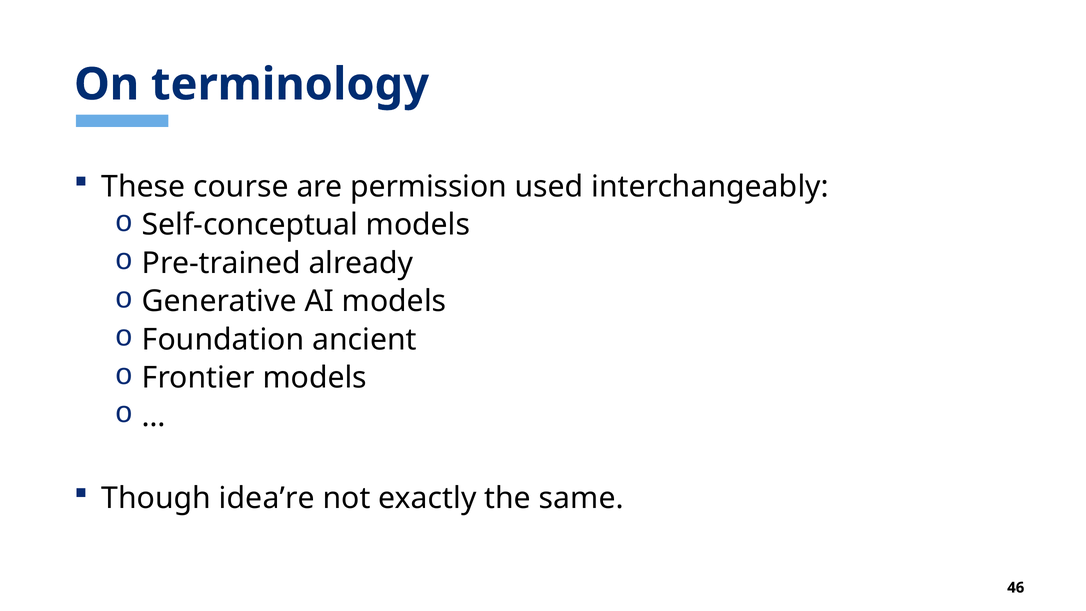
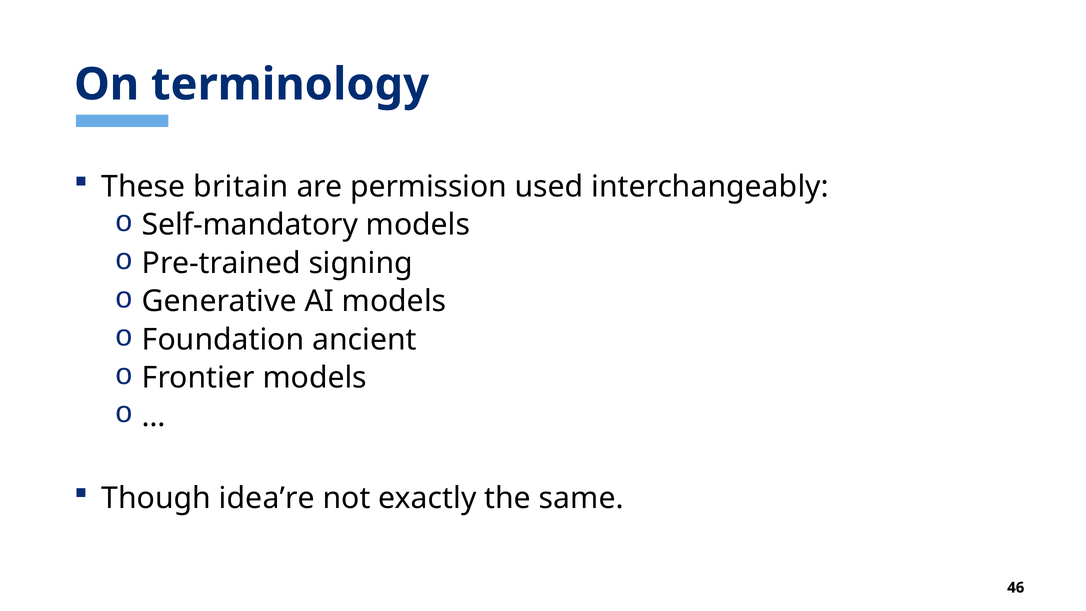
course: course -> britain (241, 187)
Self-conceptual: Self-conceptual -> Self-mandatory (250, 225)
already: already -> signing (361, 263)
